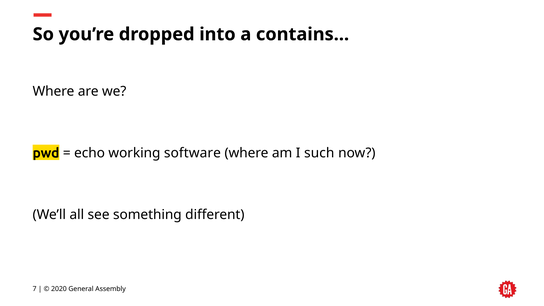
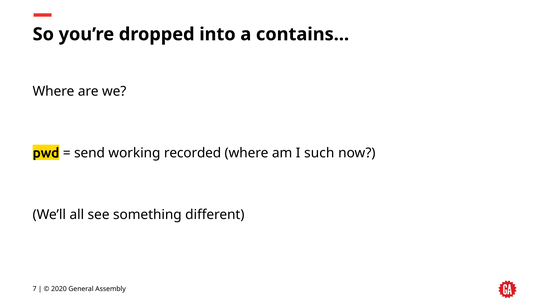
echo: echo -> send (90, 153)
software: software -> recorded (193, 153)
